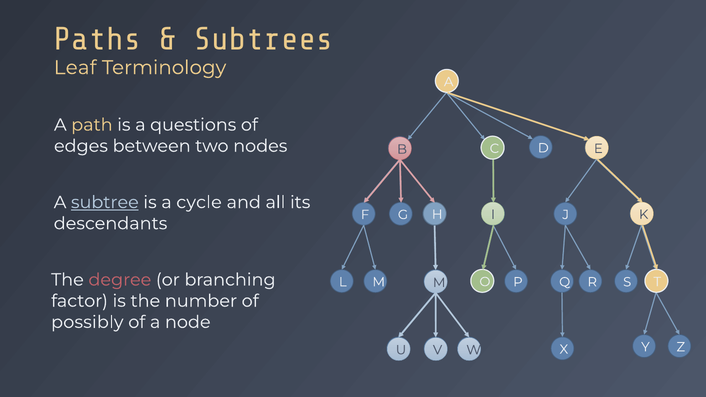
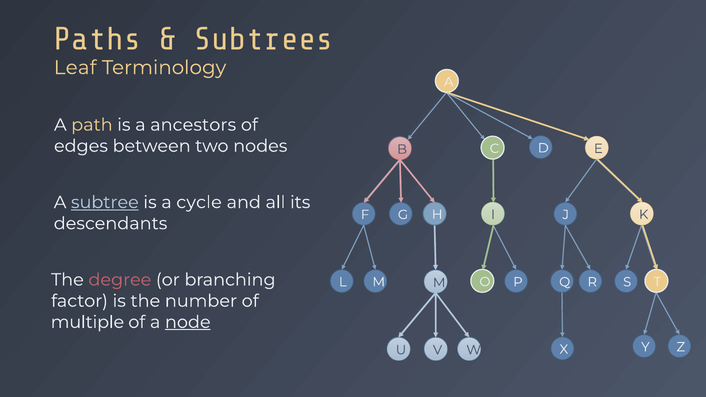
questions: questions -> ancestors (193, 125)
possibly: possibly -> multiple (87, 322)
node underline: none -> present (188, 322)
